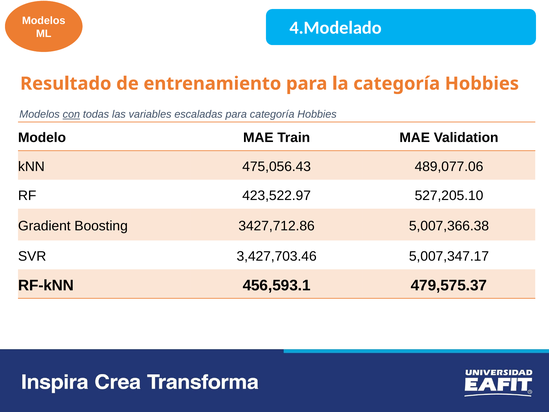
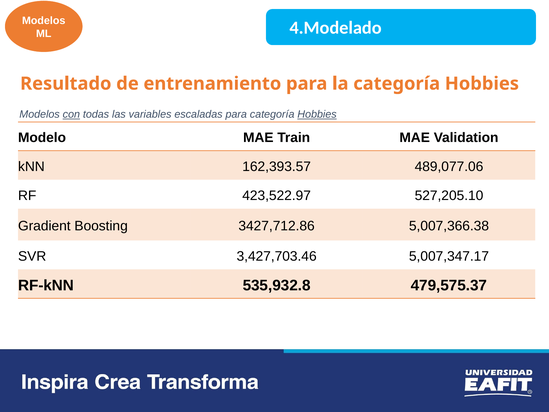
Hobbies underline: none -> present (317, 114)
475,056.43: 475,056.43 -> 162,393.57 (277, 167)
456,593.1: 456,593.1 -> 535,932.8 (277, 285)
